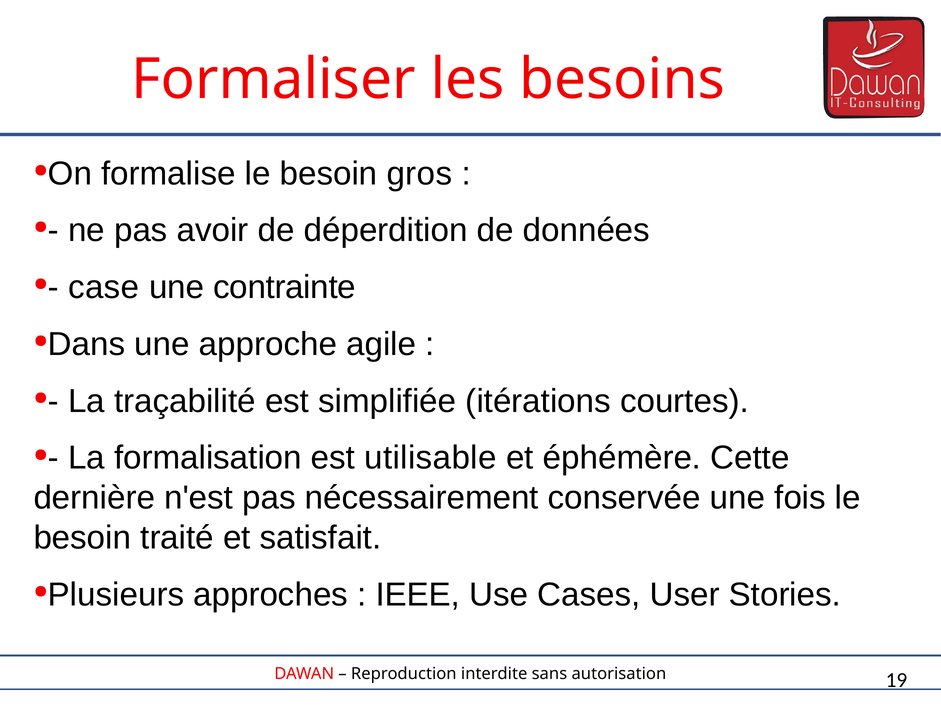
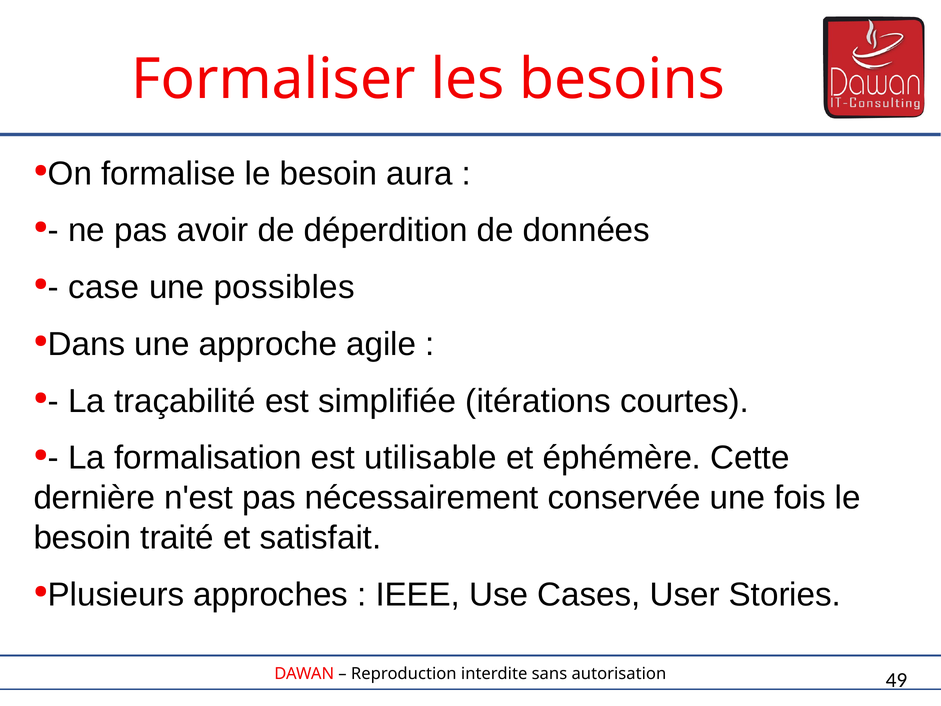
gros: gros -> aura (420, 173)
contrainte: contrainte -> possibles (284, 287)
19: 19 -> 49 (896, 680)
